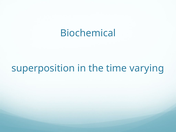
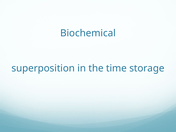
varying: varying -> storage (147, 68)
